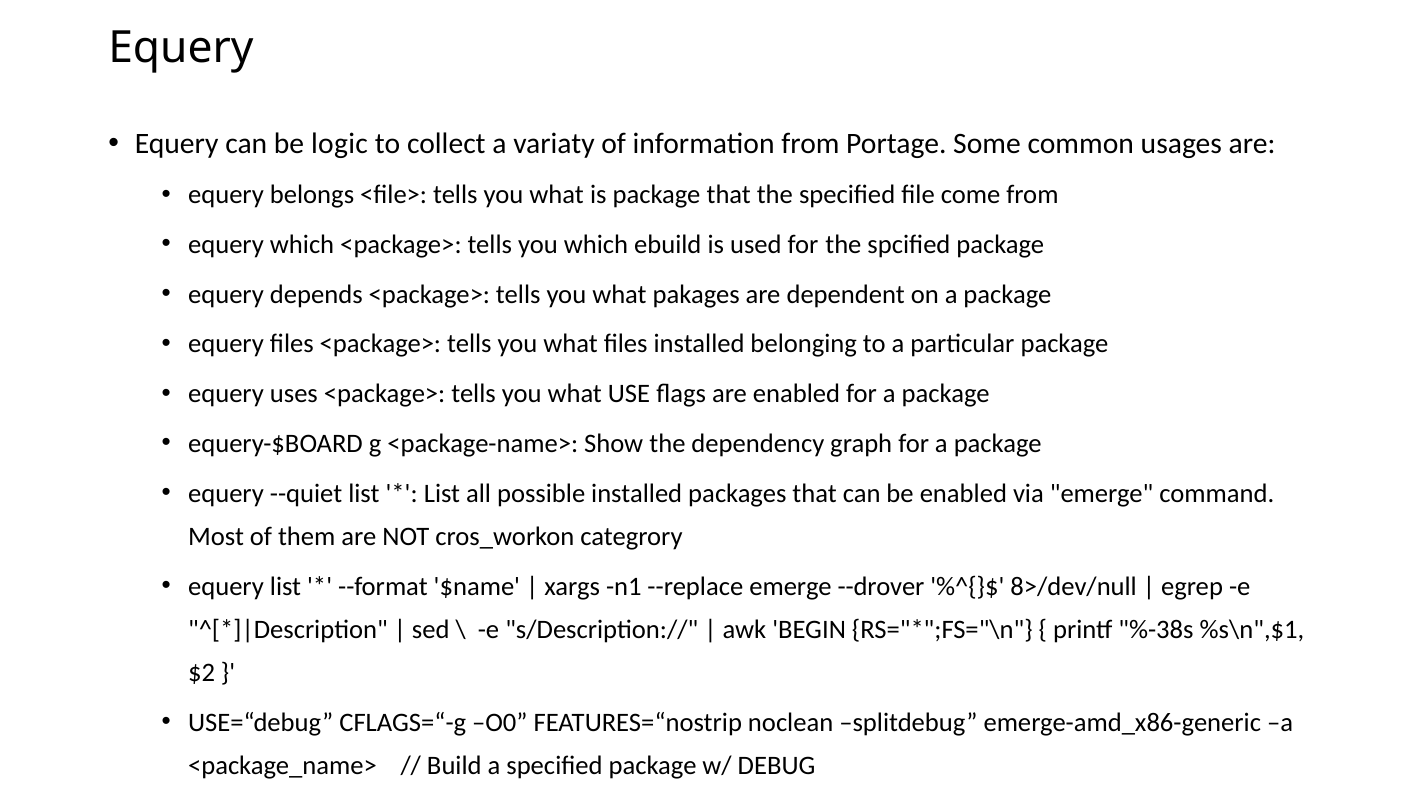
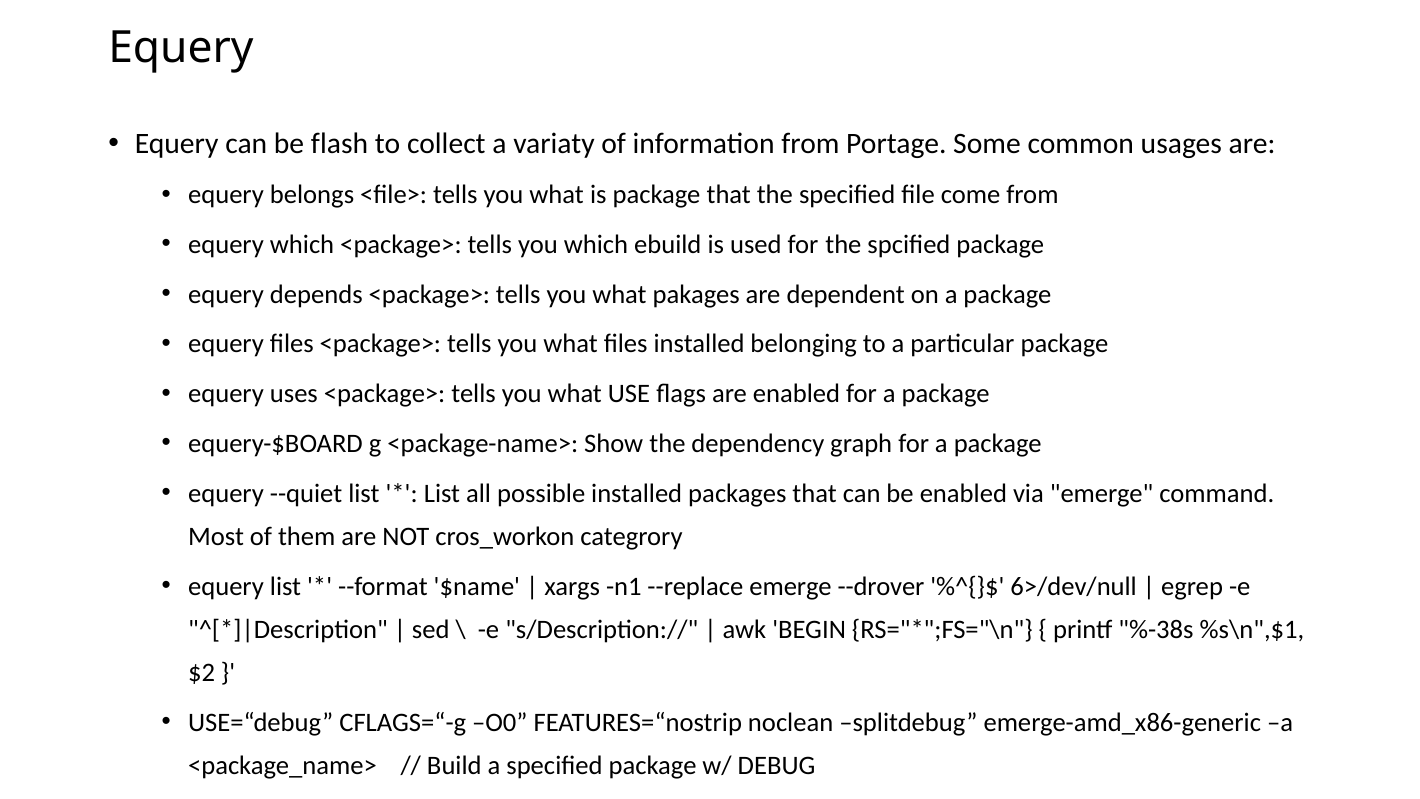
logic: logic -> flash (340, 144)
8>/dev/null: 8>/dev/null -> 6>/dev/null (1074, 586)
